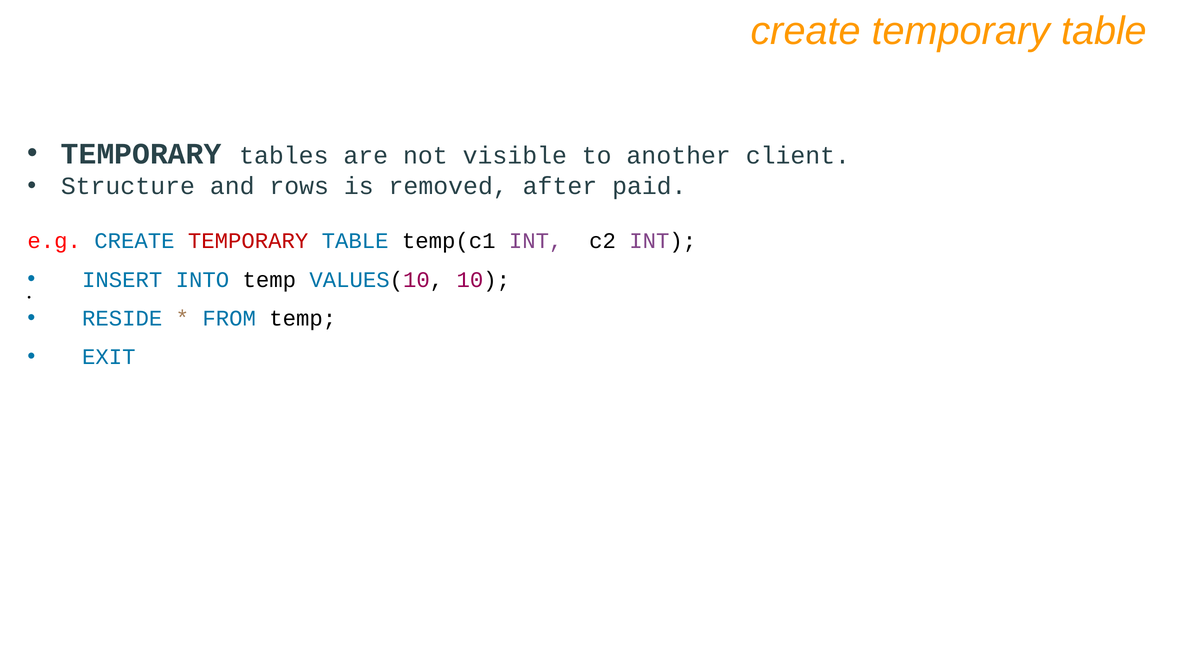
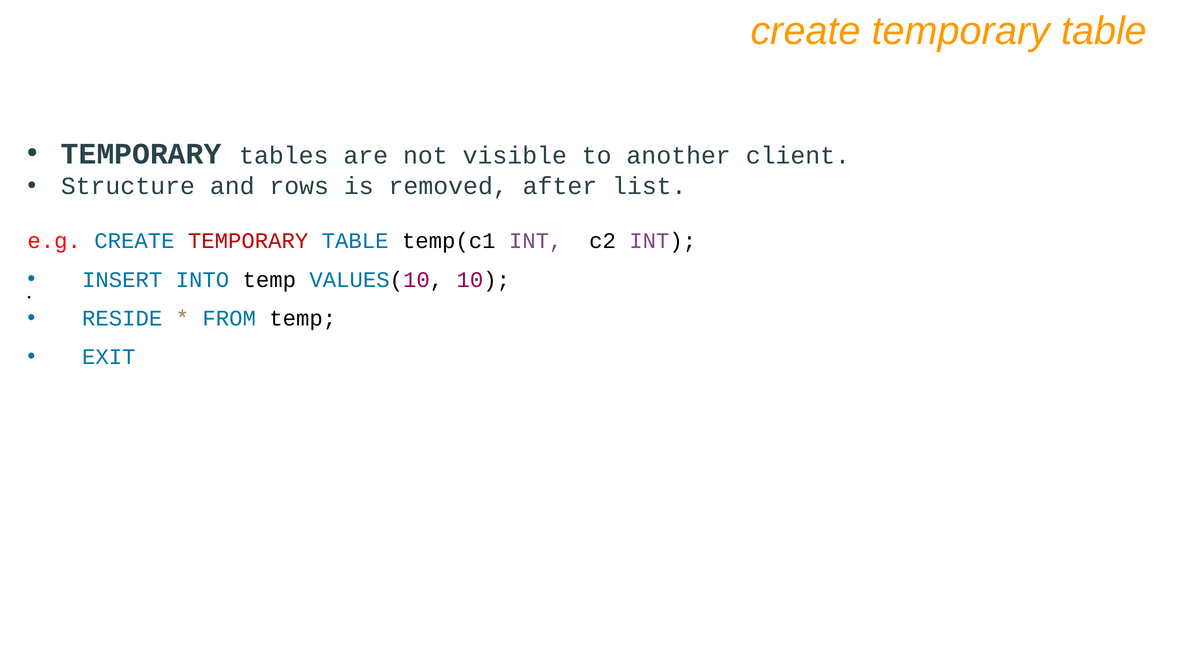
paid: paid -> list (649, 186)
